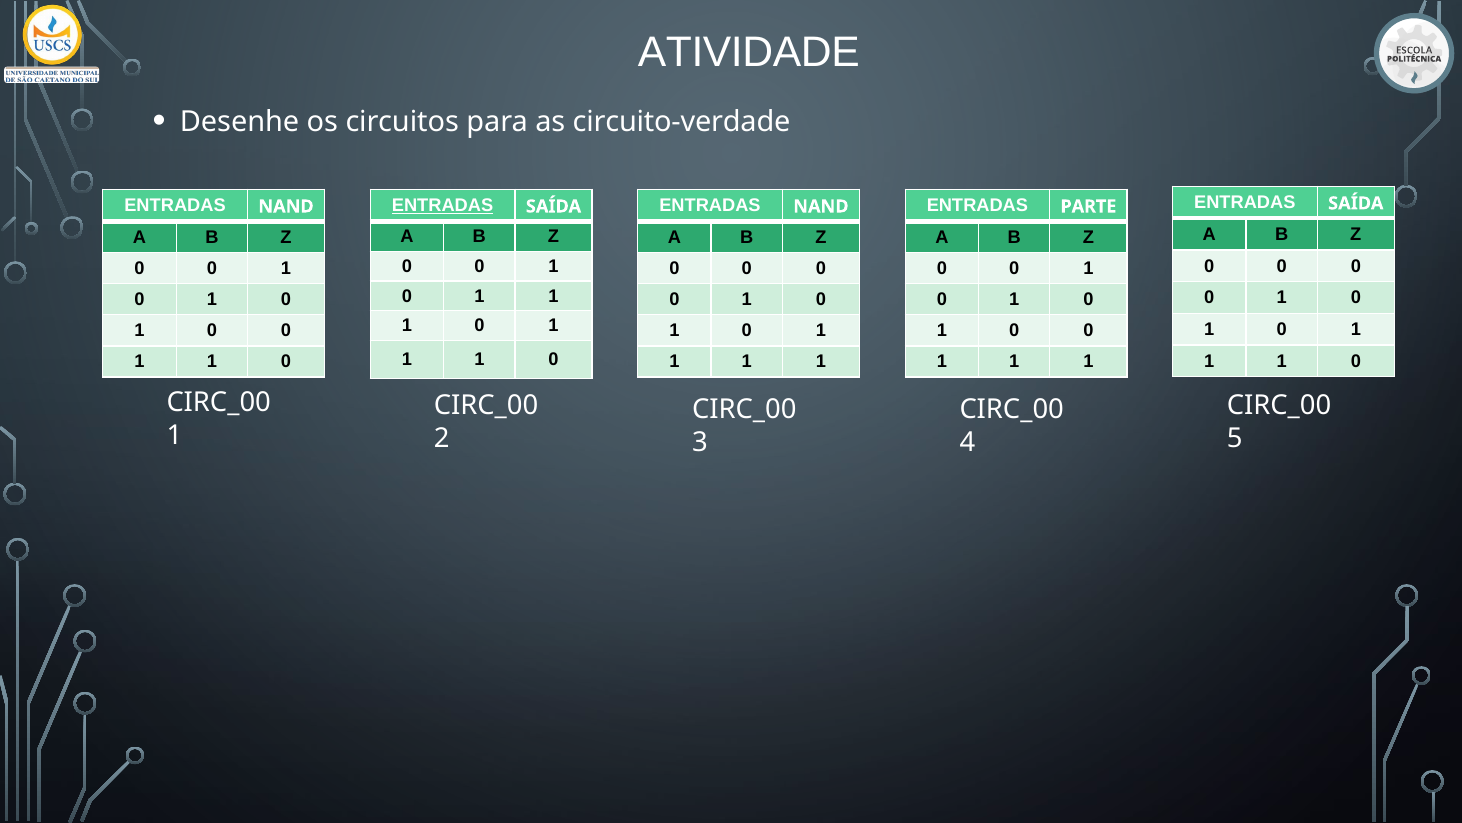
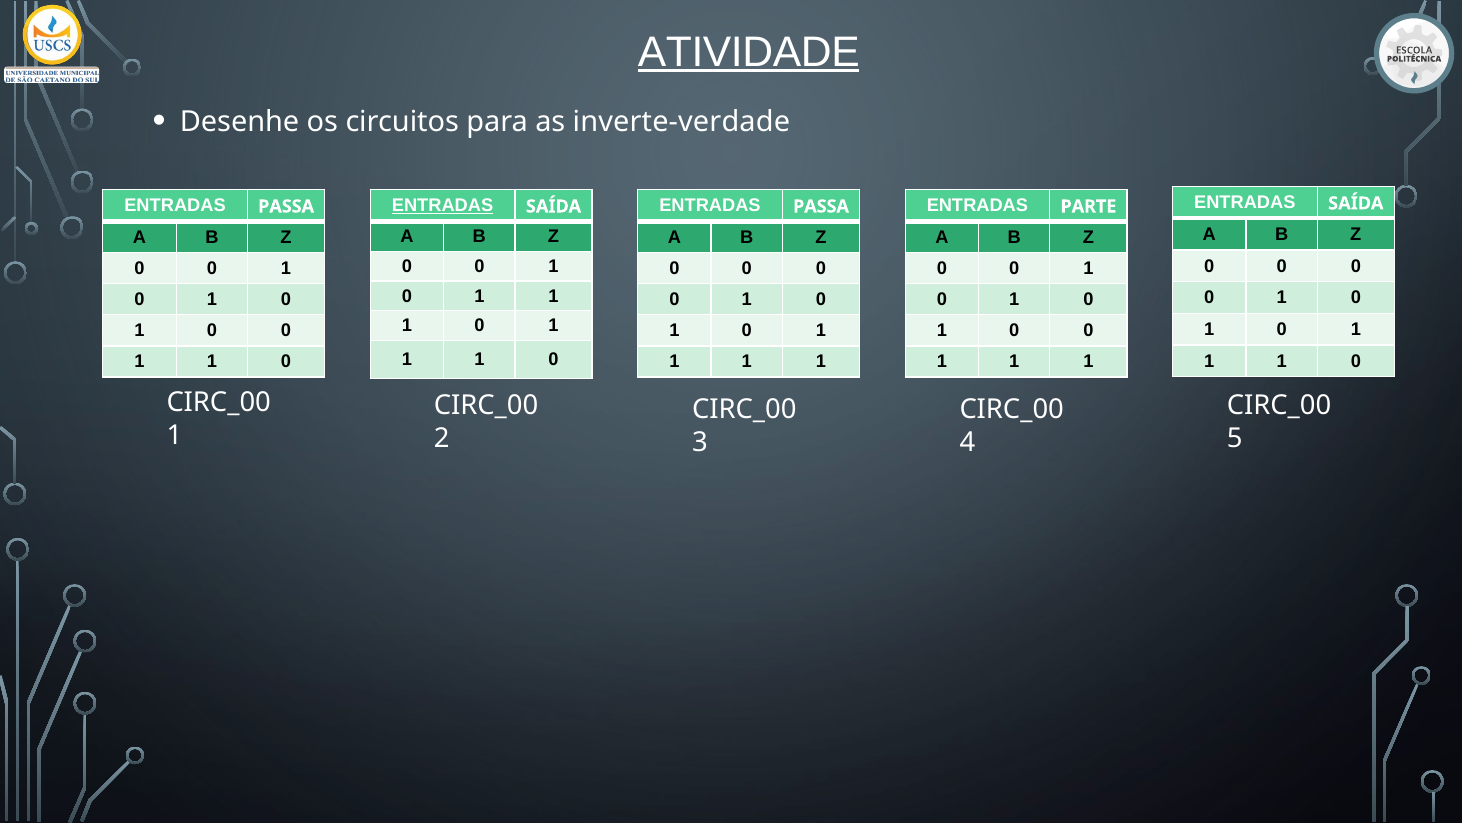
ATIVIDADE underline: none -> present (749, 52)
circuito-verdade: circuito-verdade -> inverte-verdade (681, 121)
NAND: NAND -> PASSA (286, 206)
NAND: NAND -> PASSA (821, 206)
